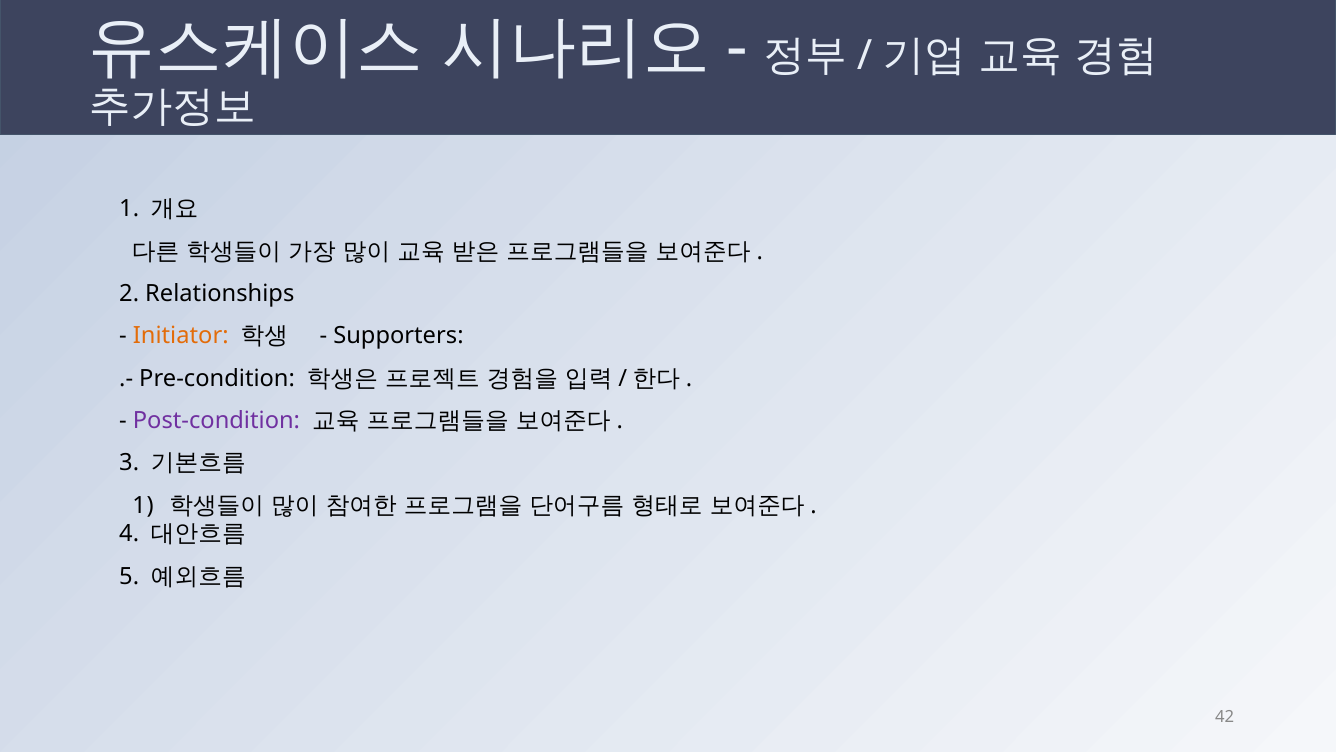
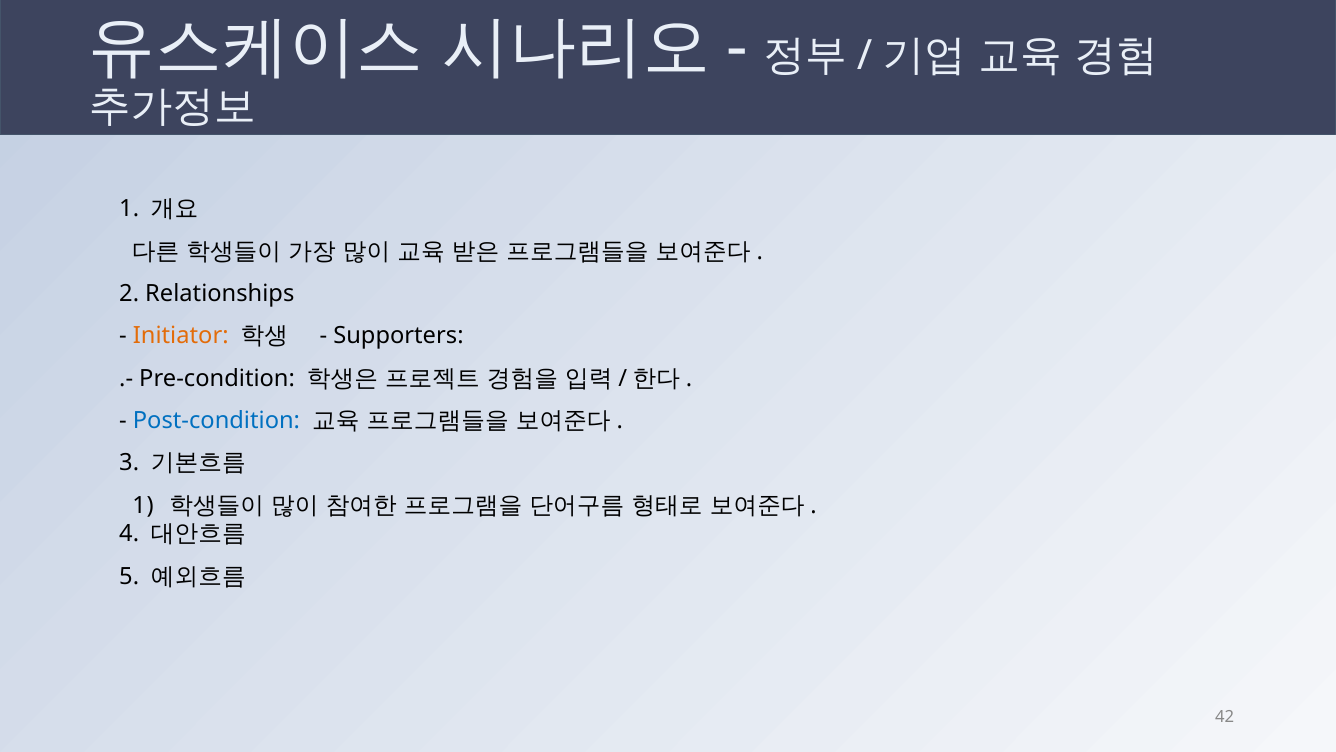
Post-condition colour: purple -> blue (216, 420)
